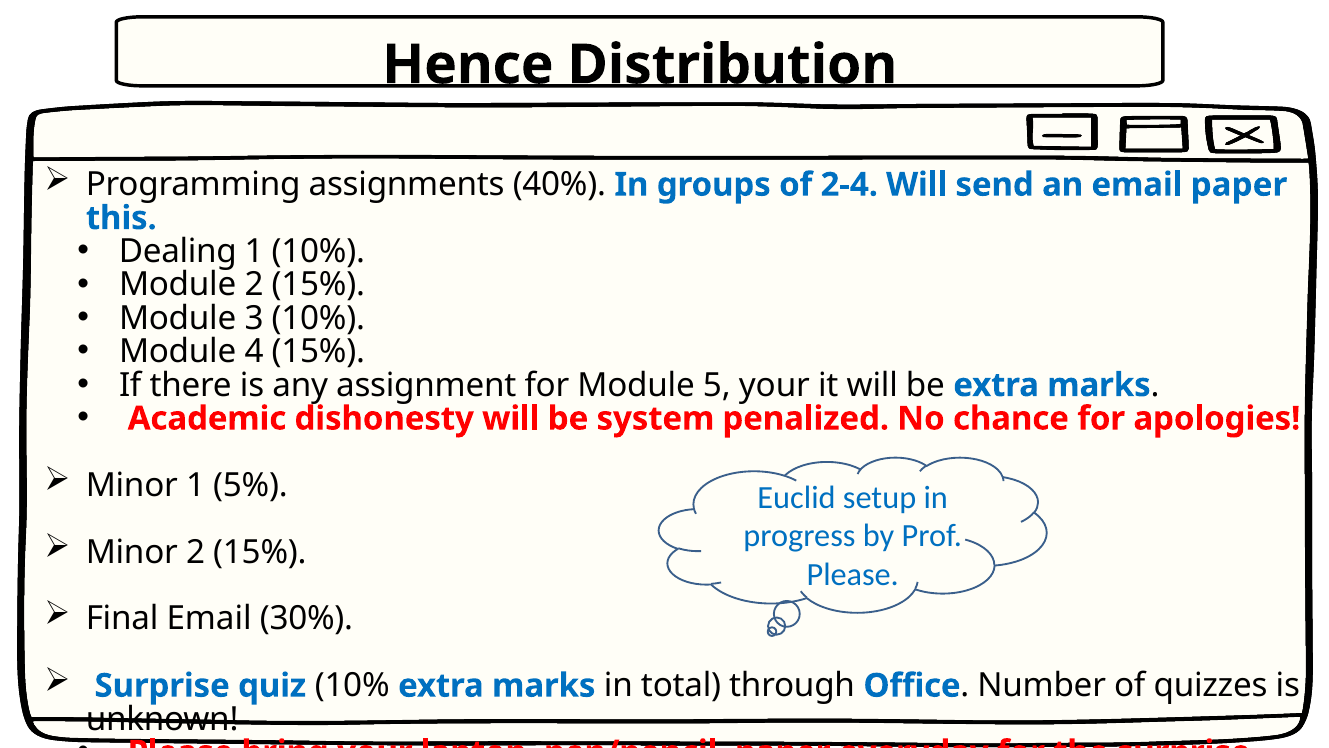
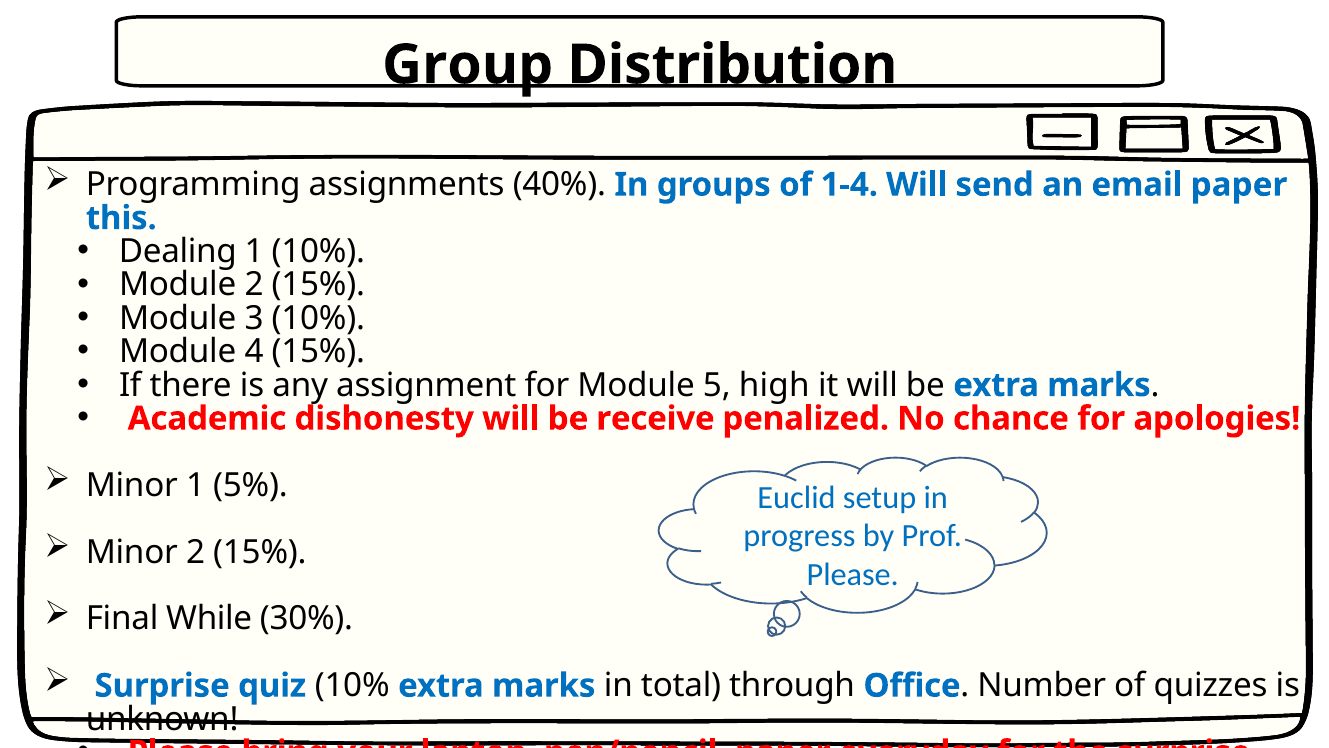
Hence: Hence -> Group (468, 65)
2-4: 2-4 -> 1-4 (849, 185)
5 your: your -> high (774, 385)
system: system -> receive (656, 418)
Final Email: Email -> While (209, 619)
